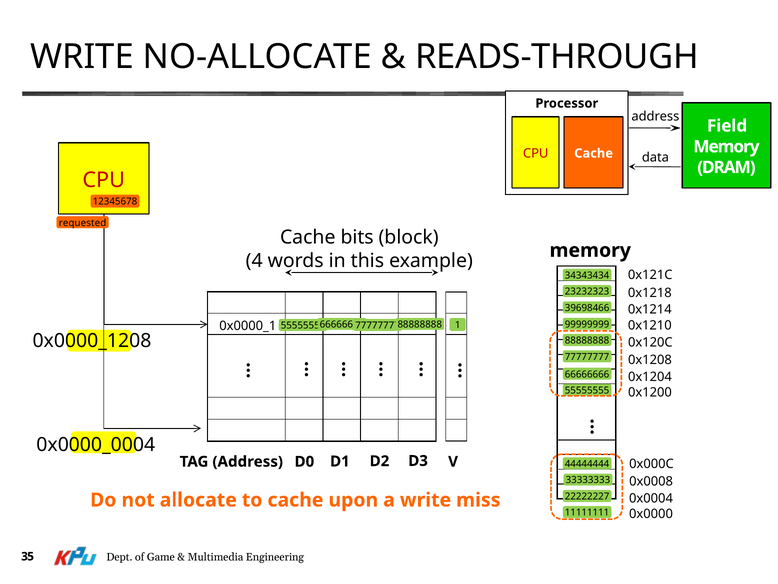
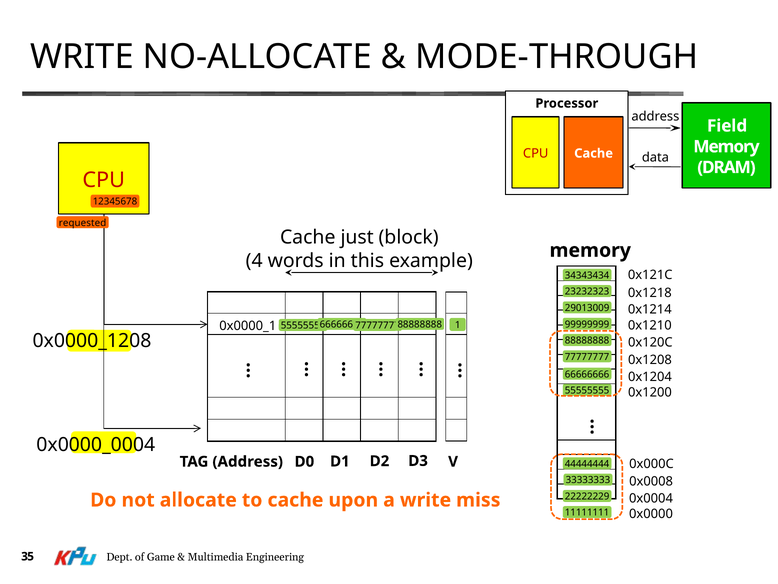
READS-THROUGH: READS-THROUGH -> MODE-THROUGH (557, 57)
bits: bits -> just (357, 237)
39698466: 39698466 -> 29013009 (587, 308)
22222227: 22222227 -> 22222229 (587, 496)
